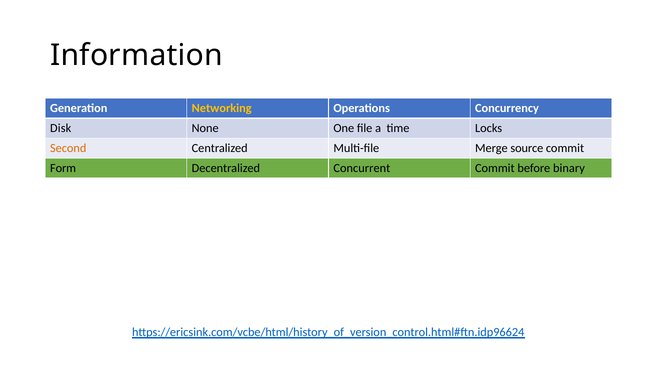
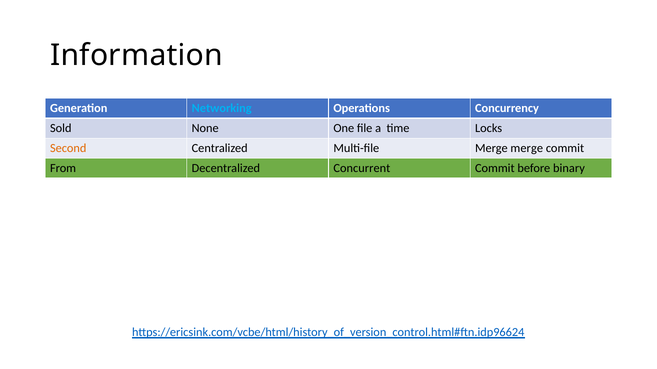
Networking colour: yellow -> light blue (222, 109)
Disk: Disk -> Sold (61, 128)
Merge source: source -> merge (527, 148)
Form: Form -> From (63, 168)
